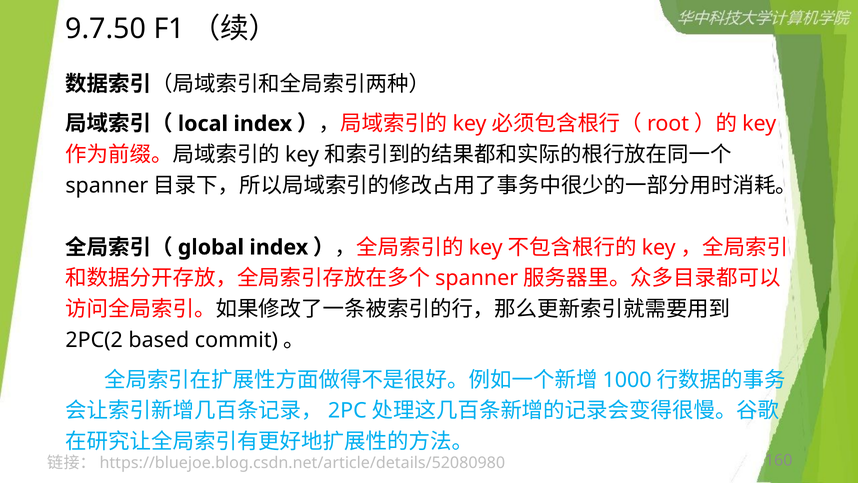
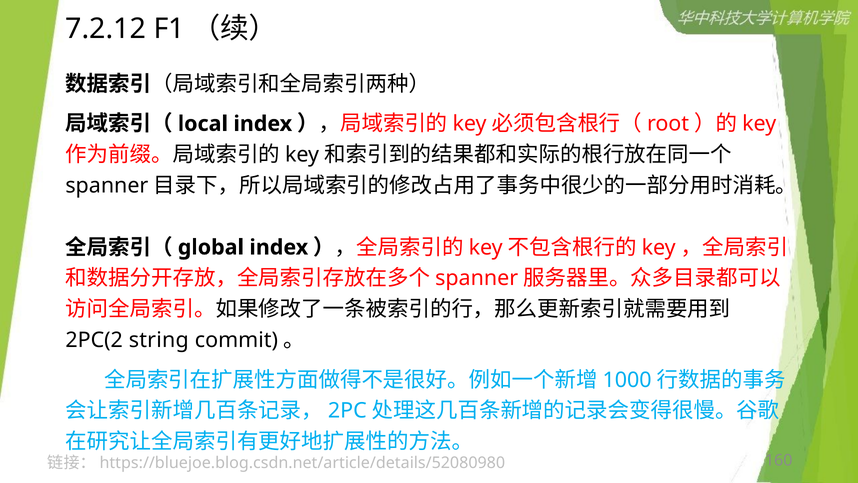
9.7.50: 9.7.50 -> 7.2.12 (106, 29)
based: based -> string (159, 340)
